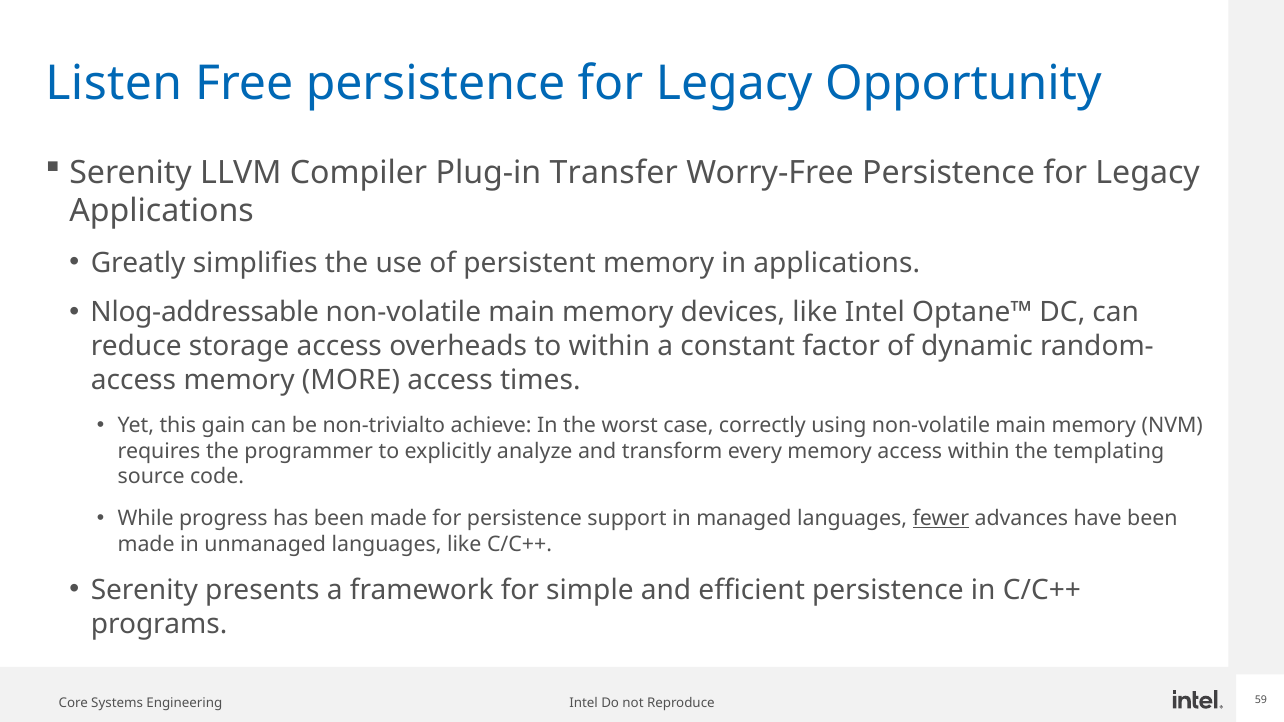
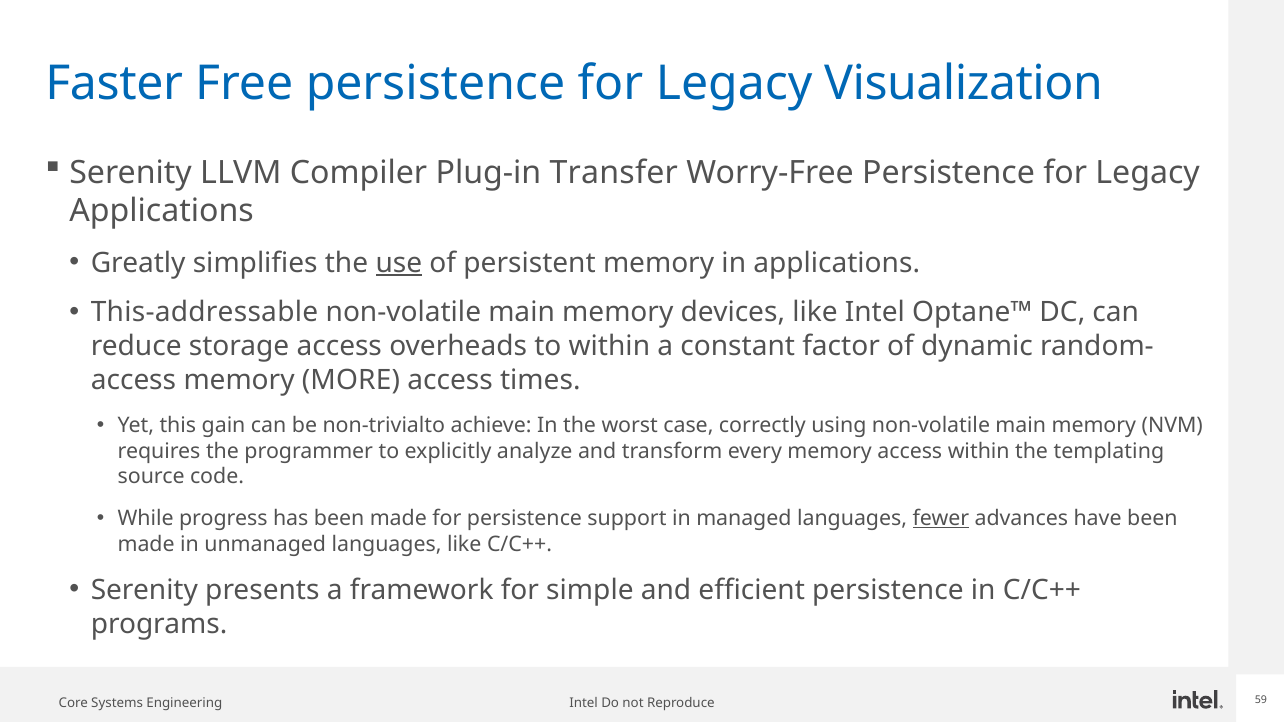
Listen: Listen -> Faster (114, 84)
Opportunity: Opportunity -> Visualization (964, 84)
use underline: none -> present (399, 263)
Nlog-addressable: Nlog-addressable -> This-addressable (204, 313)
